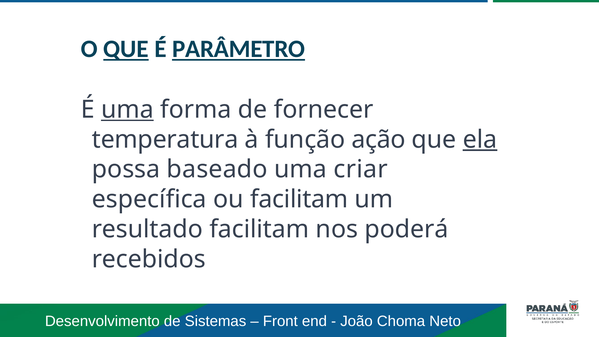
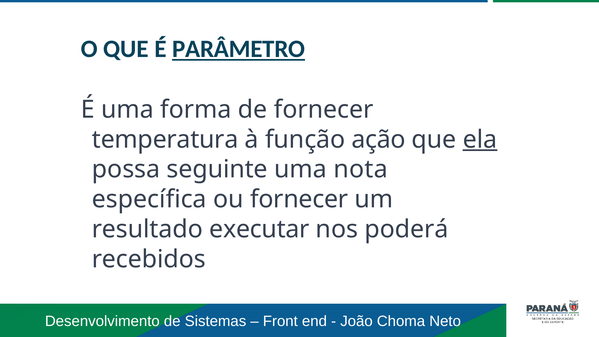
QUE underline: present -> none (126, 49)
uma underline: present -> none (127, 110)
baseado: baseado -> seguinte (217, 169)
criar: criar -> nota (361, 169)
ou facilitam: facilitam -> fornecer (299, 199)
resultado facilitam: facilitam -> executar (259, 229)
